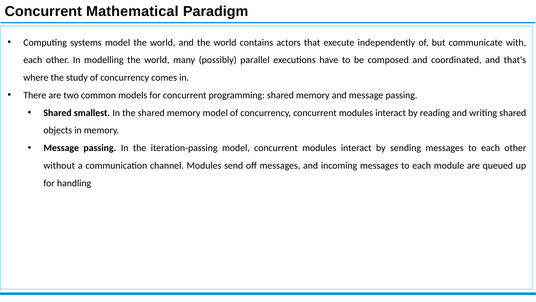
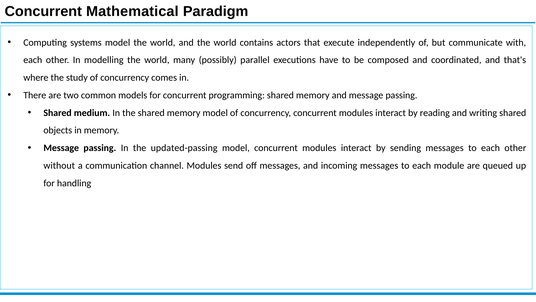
smallest: smallest -> medium (92, 113)
iteration-passing: iteration-passing -> updated-passing (184, 148)
